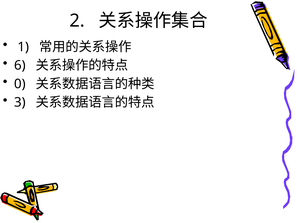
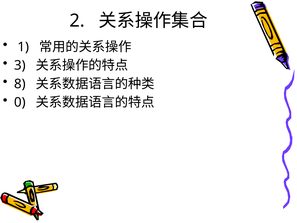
6: 6 -> 3 (20, 65)
0: 0 -> 8 (20, 84)
3: 3 -> 0 (20, 102)
